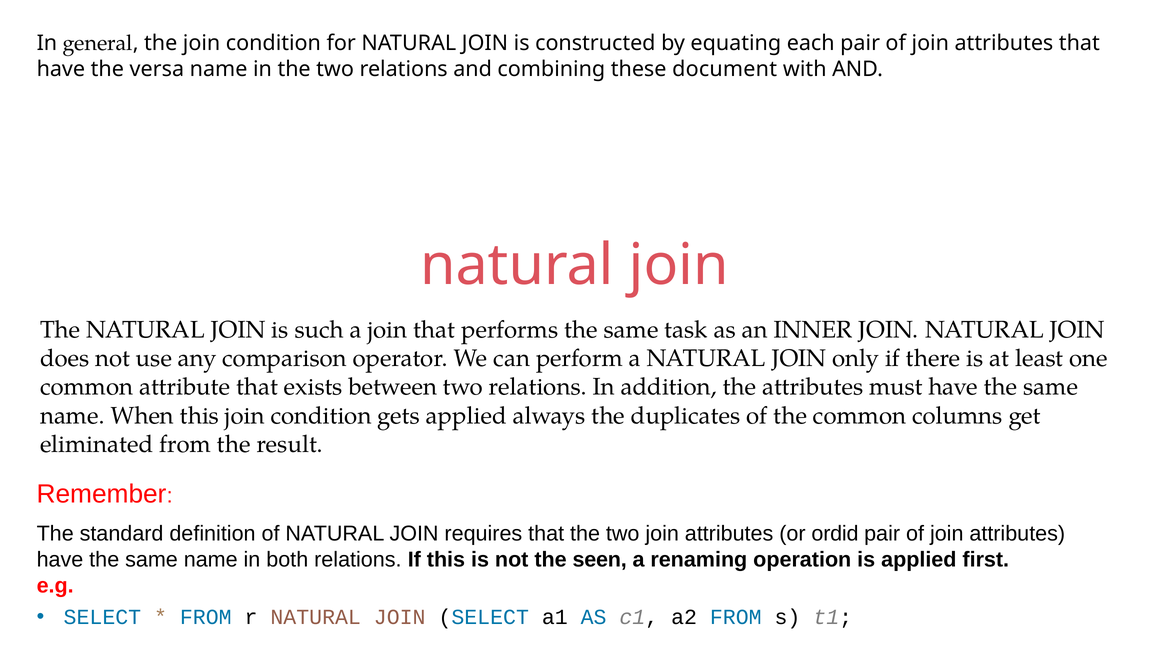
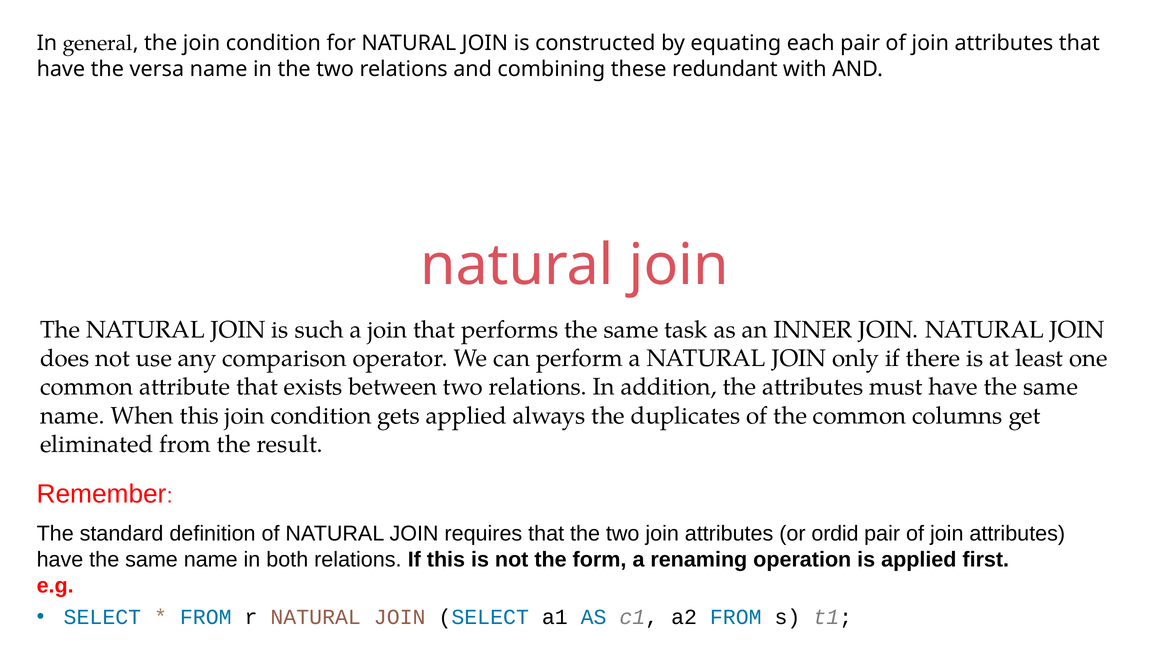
document: document -> redundant (725, 69)
seen: seen -> form (600, 560)
